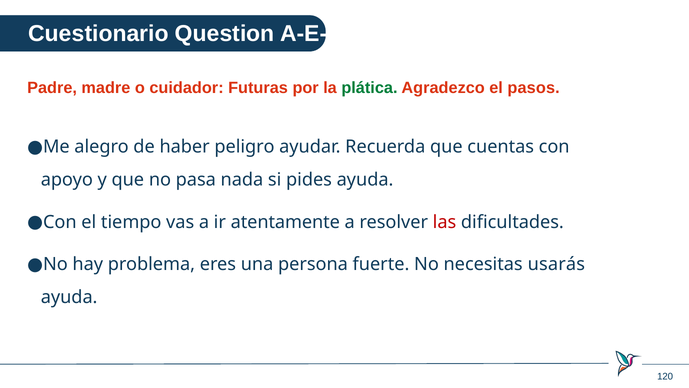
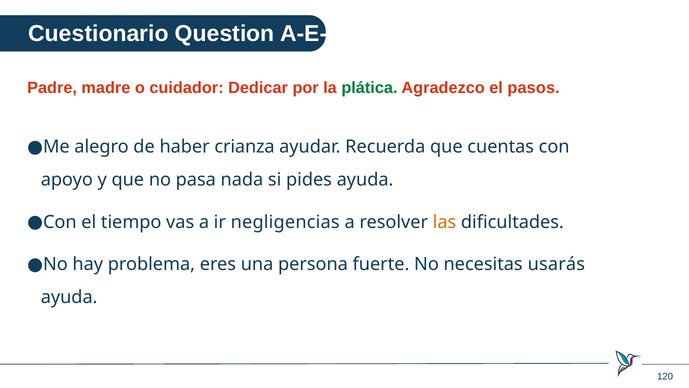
Futuras: Futuras -> Dedicar (258, 88)
peligro: peligro -> crianza (245, 147)
atentamente: atentamente -> negligencias (285, 222)
las colour: red -> orange (444, 222)
